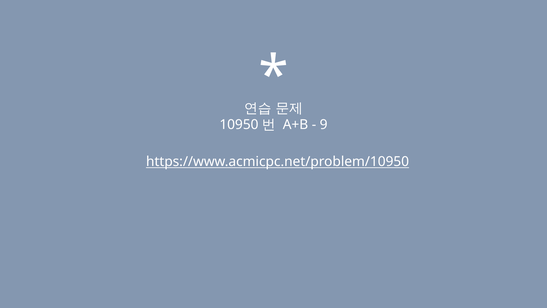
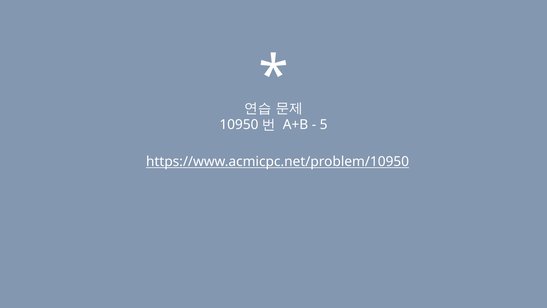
9: 9 -> 5 (324, 125)
